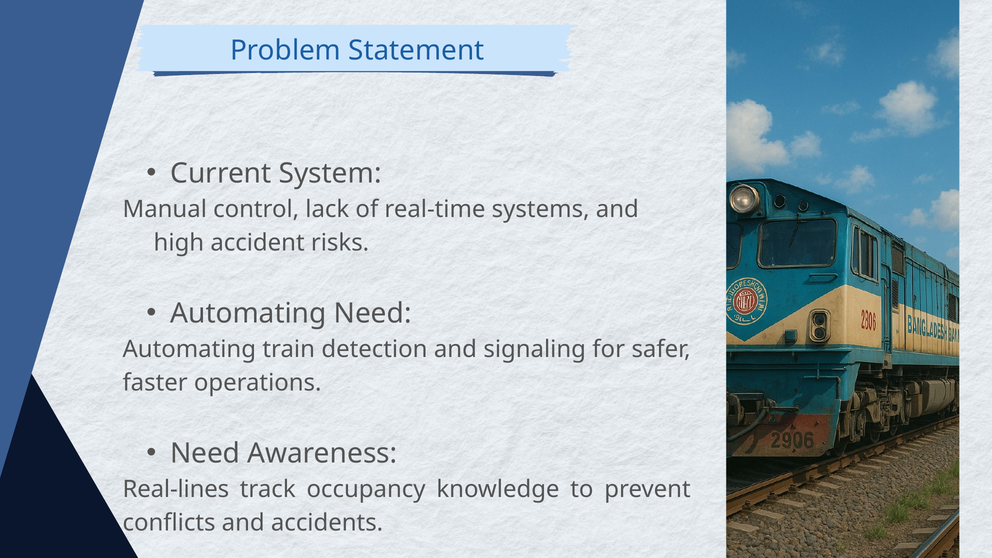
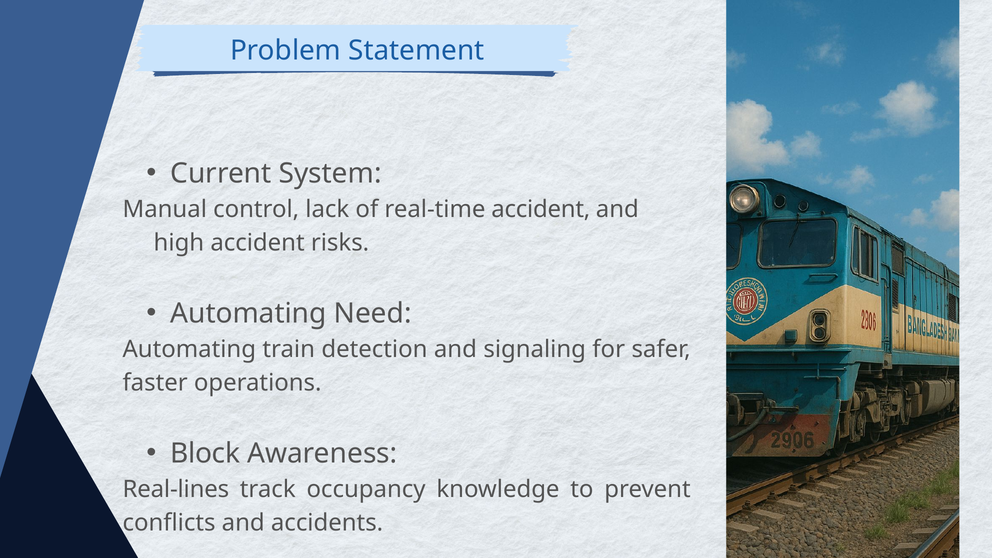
real-time systems: systems -> accident (541, 209)
Need: Need -> Block (205, 454)
